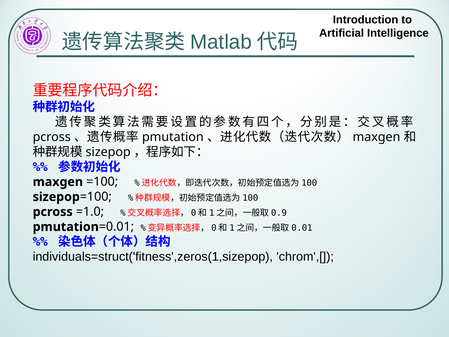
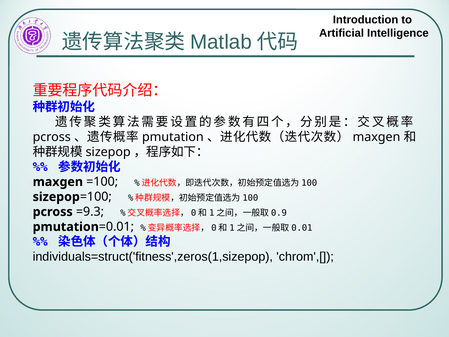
=1.0: =1.0 -> =9.3 (90, 212)
